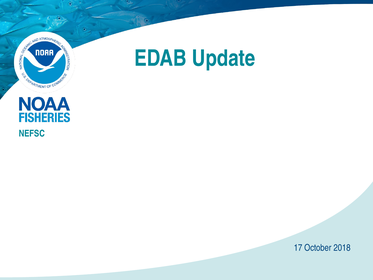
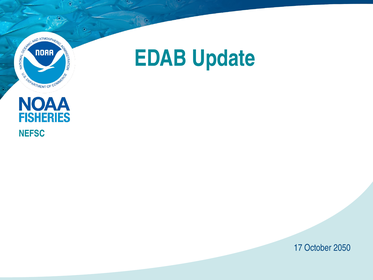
2018: 2018 -> 2050 (342, 248)
